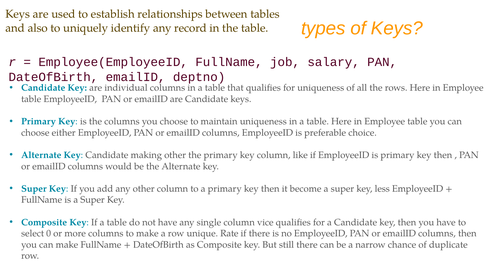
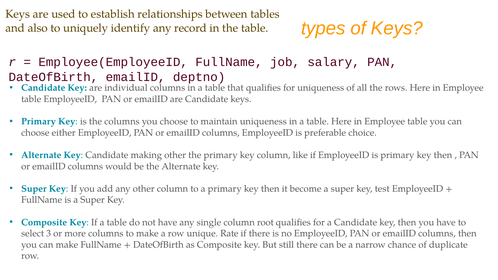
less: less -> test (382, 189)
vice: vice -> root (265, 222)
0: 0 -> 3 (49, 234)
